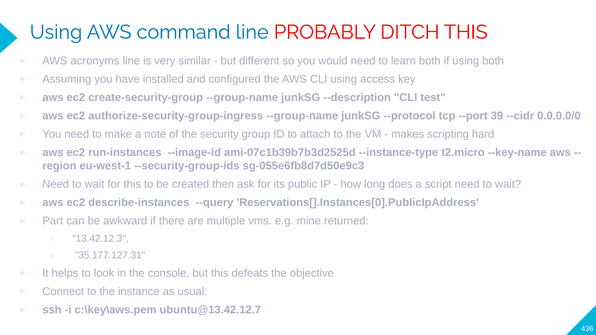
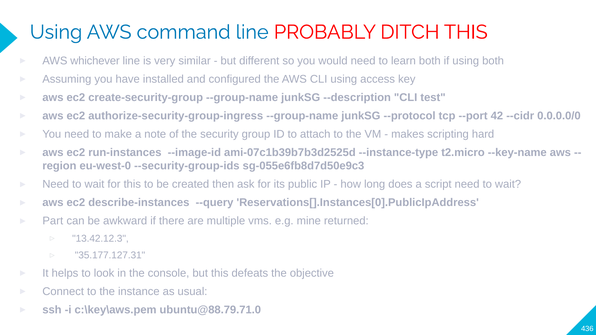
acronyms: acronyms -> whichever (95, 61)
39: 39 -> 42 (497, 116)
eu-west-1: eu-west-1 -> eu-west-0 (105, 166)
ubuntu@13.42.12.7: ubuntu@13.42.12.7 -> ubuntu@88.79.71.0 (210, 310)
